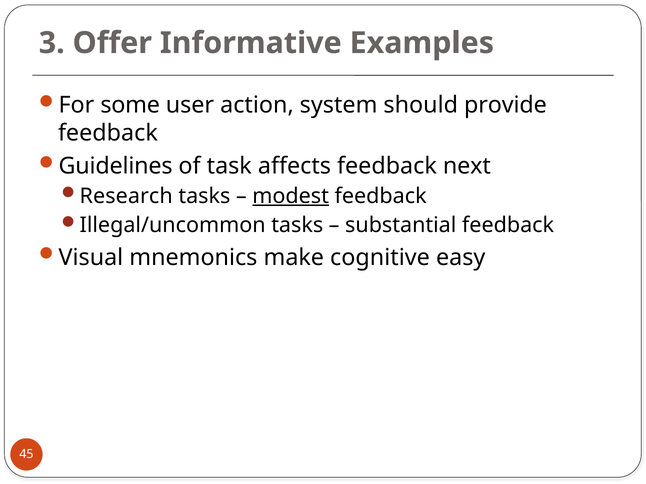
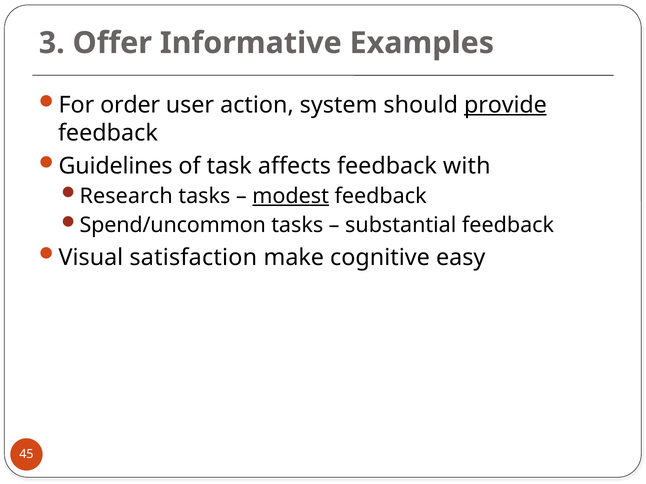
some: some -> order (130, 105)
provide underline: none -> present (505, 105)
next: next -> with (467, 166)
Illegal/uncommon: Illegal/uncommon -> Spend/uncommon (173, 225)
mnemonics: mnemonics -> satisfaction (193, 258)
